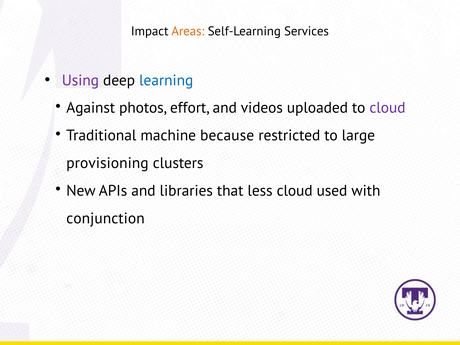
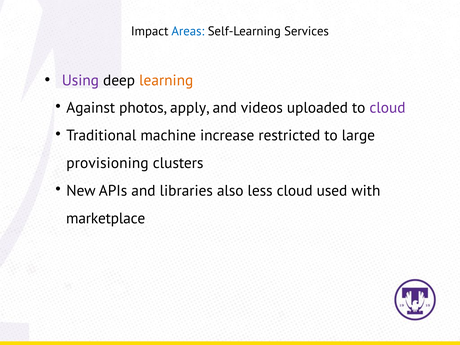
Areas colour: orange -> blue (188, 31)
learning colour: blue -> orange (166, 80)
effort: effort -> apply (190, 108)
because: because -> increase (227, 135)
that: that -> also (230, 191)
conjunction: conjunction -> marketplace (106, 218)
